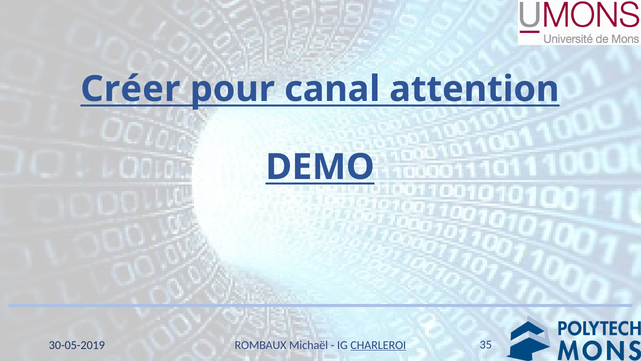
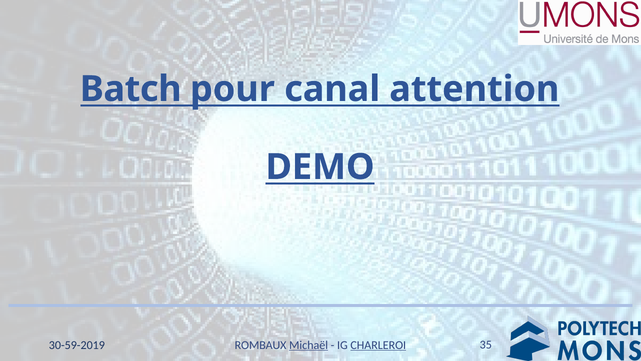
Créer: Créer -> Batch (131, 89)
30-05-2019: 30-05-2019 -> 30-59-2019 (77, 345)
Michaël underline: none -> present (309, 345)
